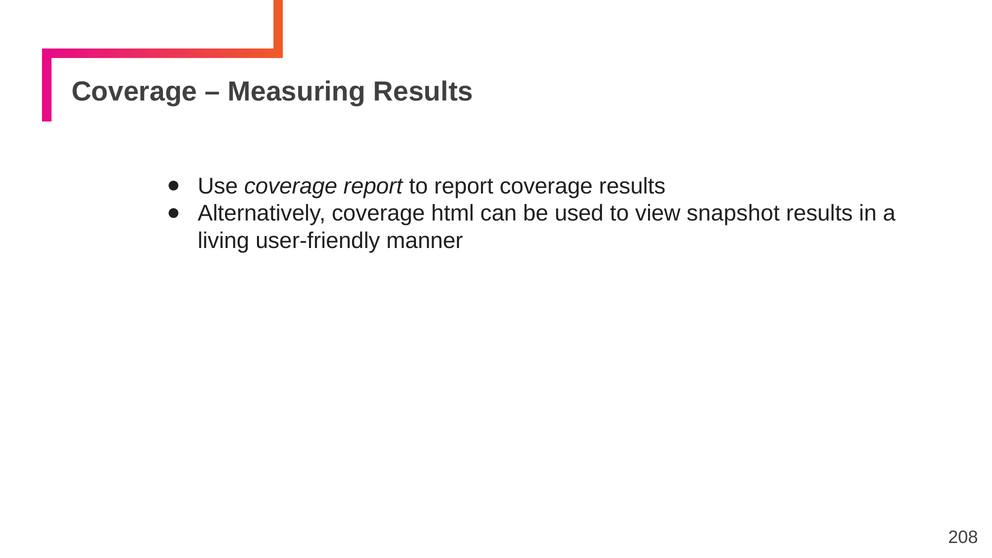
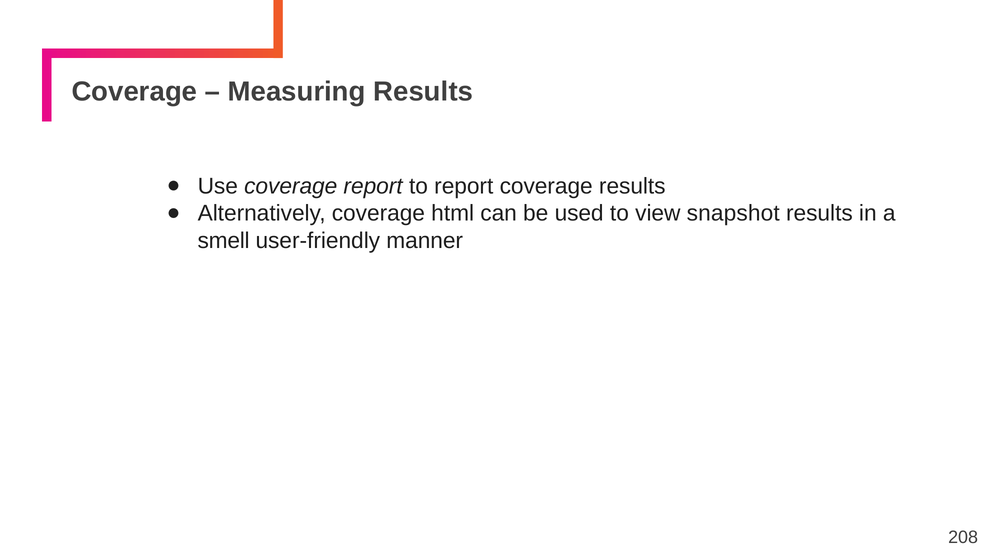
living: living -> smell (224, 241)
